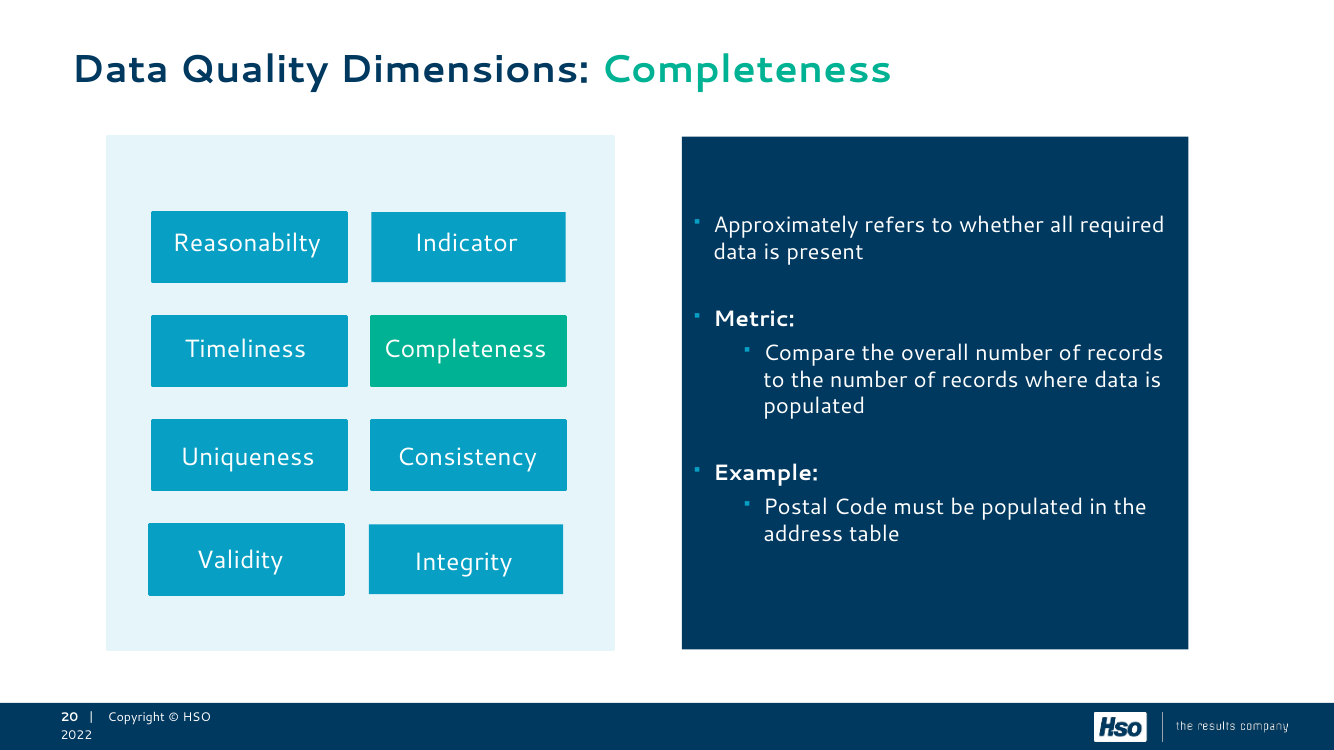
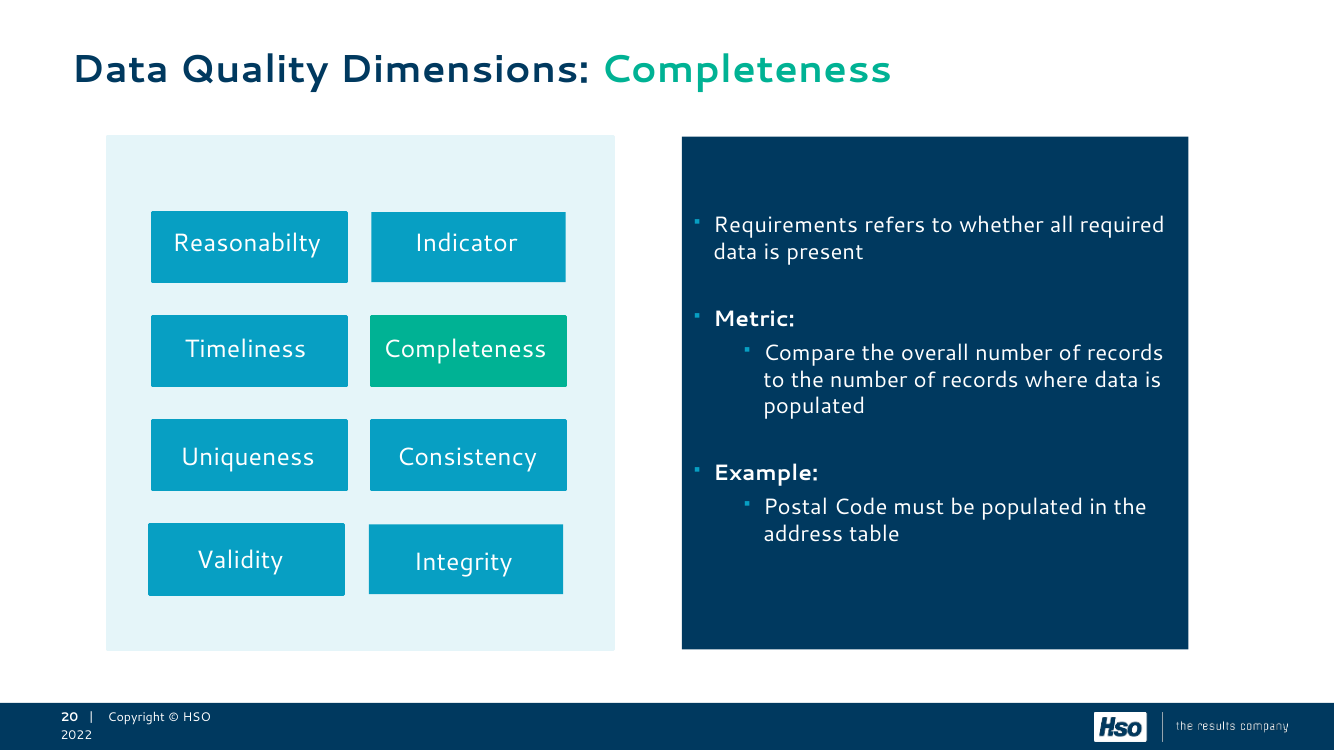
Approximately: Approximately -> Requirements (786, 226)
